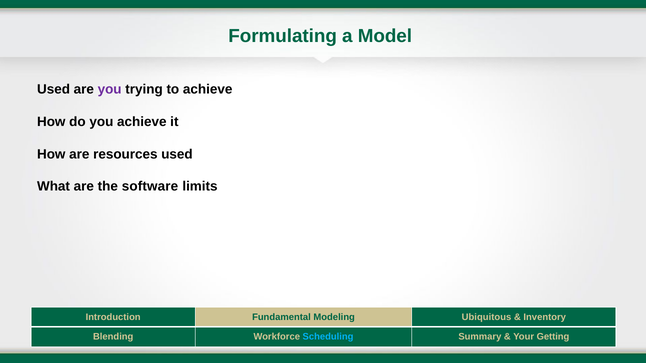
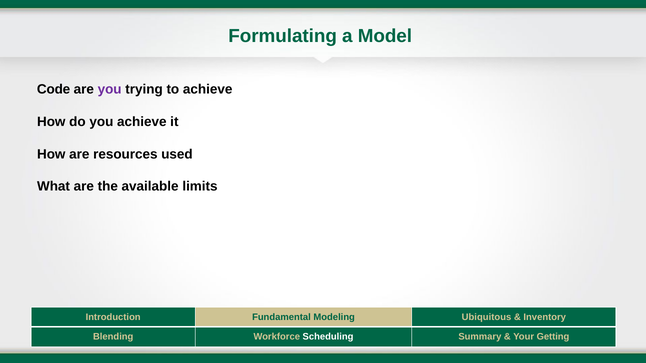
Used: Used -> Code (54, 90)
software: software -> available (150, 187)
Scheduling colour: light blue -> white (328, 337)
